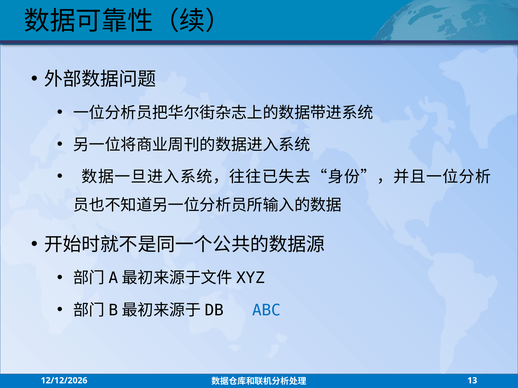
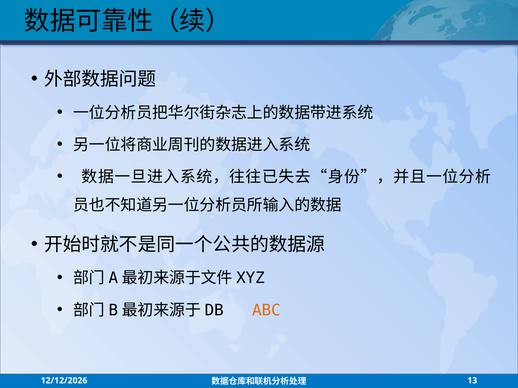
ABC colour: blue -> orange (266, 311)
